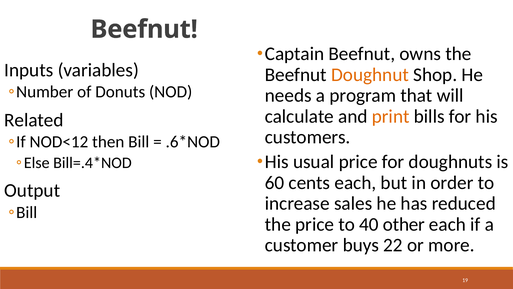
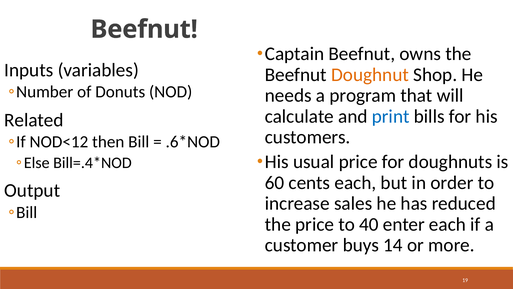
print colour: orange -> blue (391, 116)
other: other -> enter (404, 224)
22: 22 -> 14 (393, 245)
